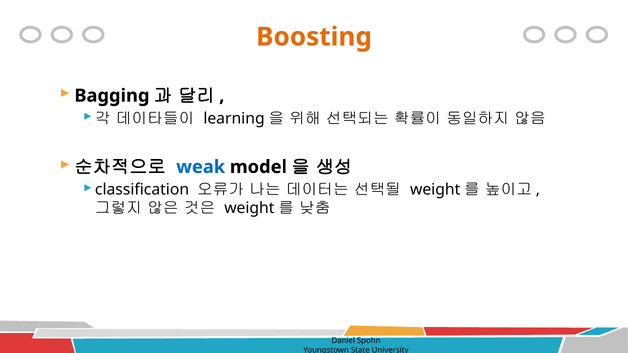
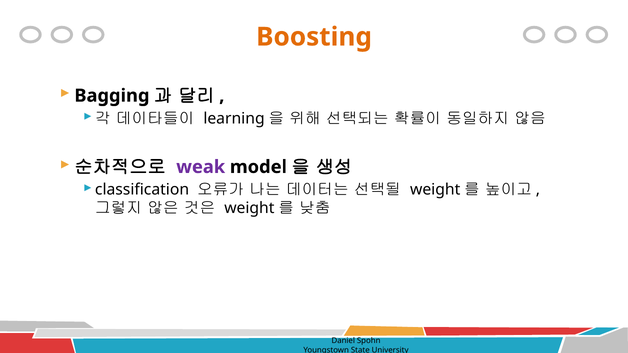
weak colour: blue -> purple (201, 167)
